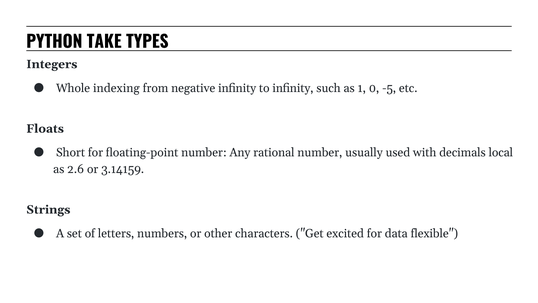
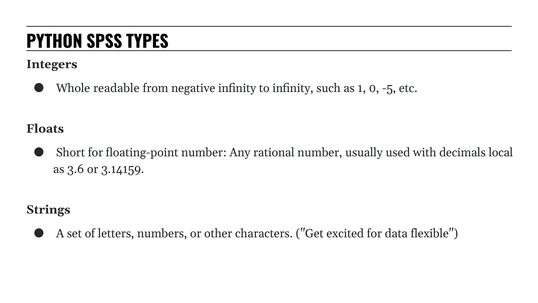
TAKE: TAKE -> SPSS (104, 42)
indexing: indexing -> readable (116, 88)
2.6: 2.6 -> 3.6 (76, 169)
